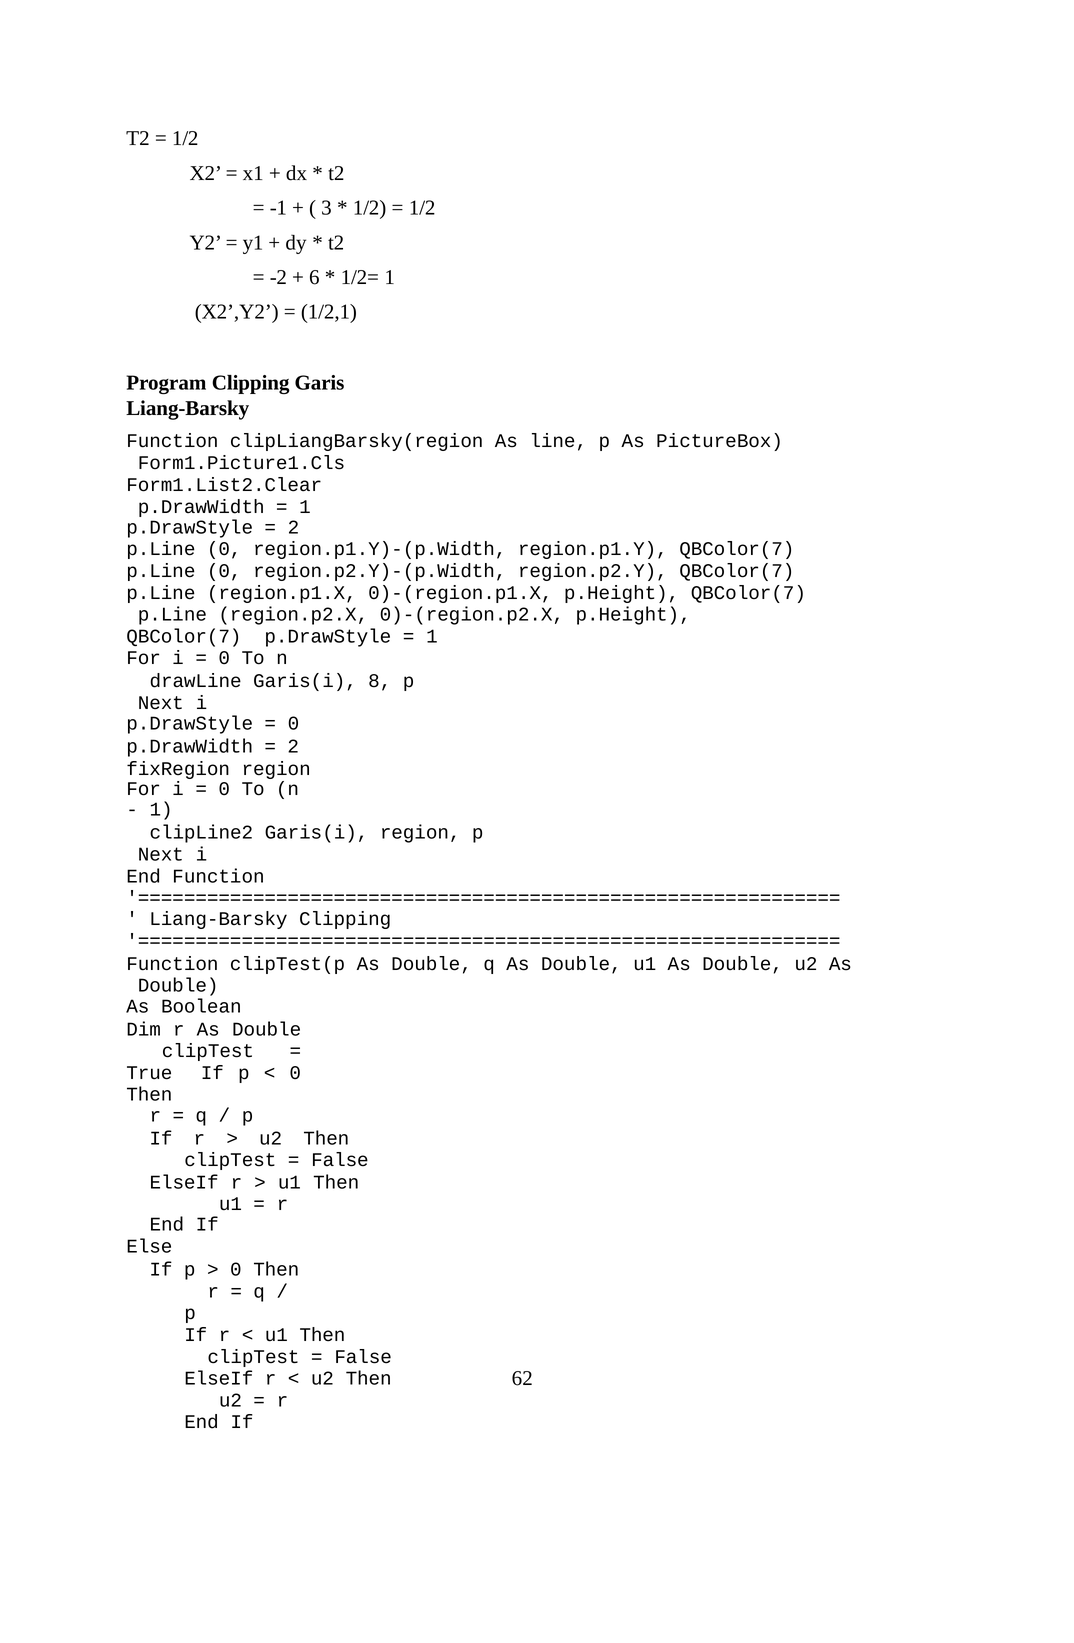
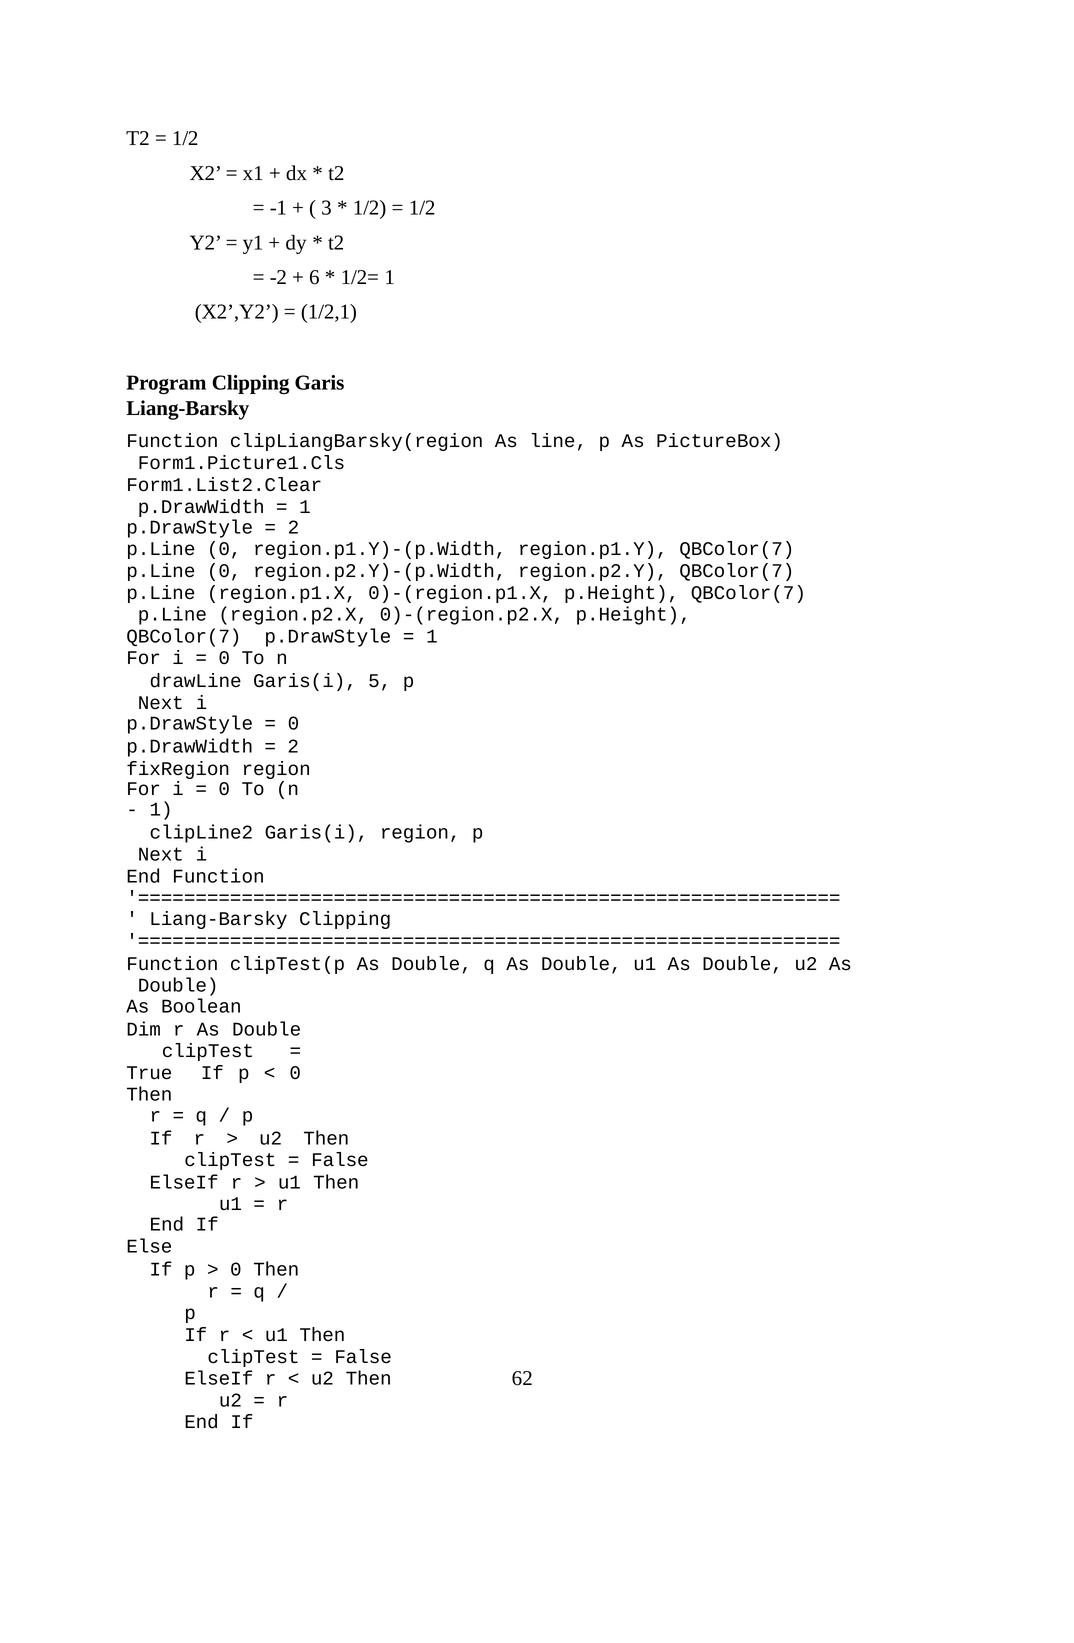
8: 8 -> 5 (380, 681)
